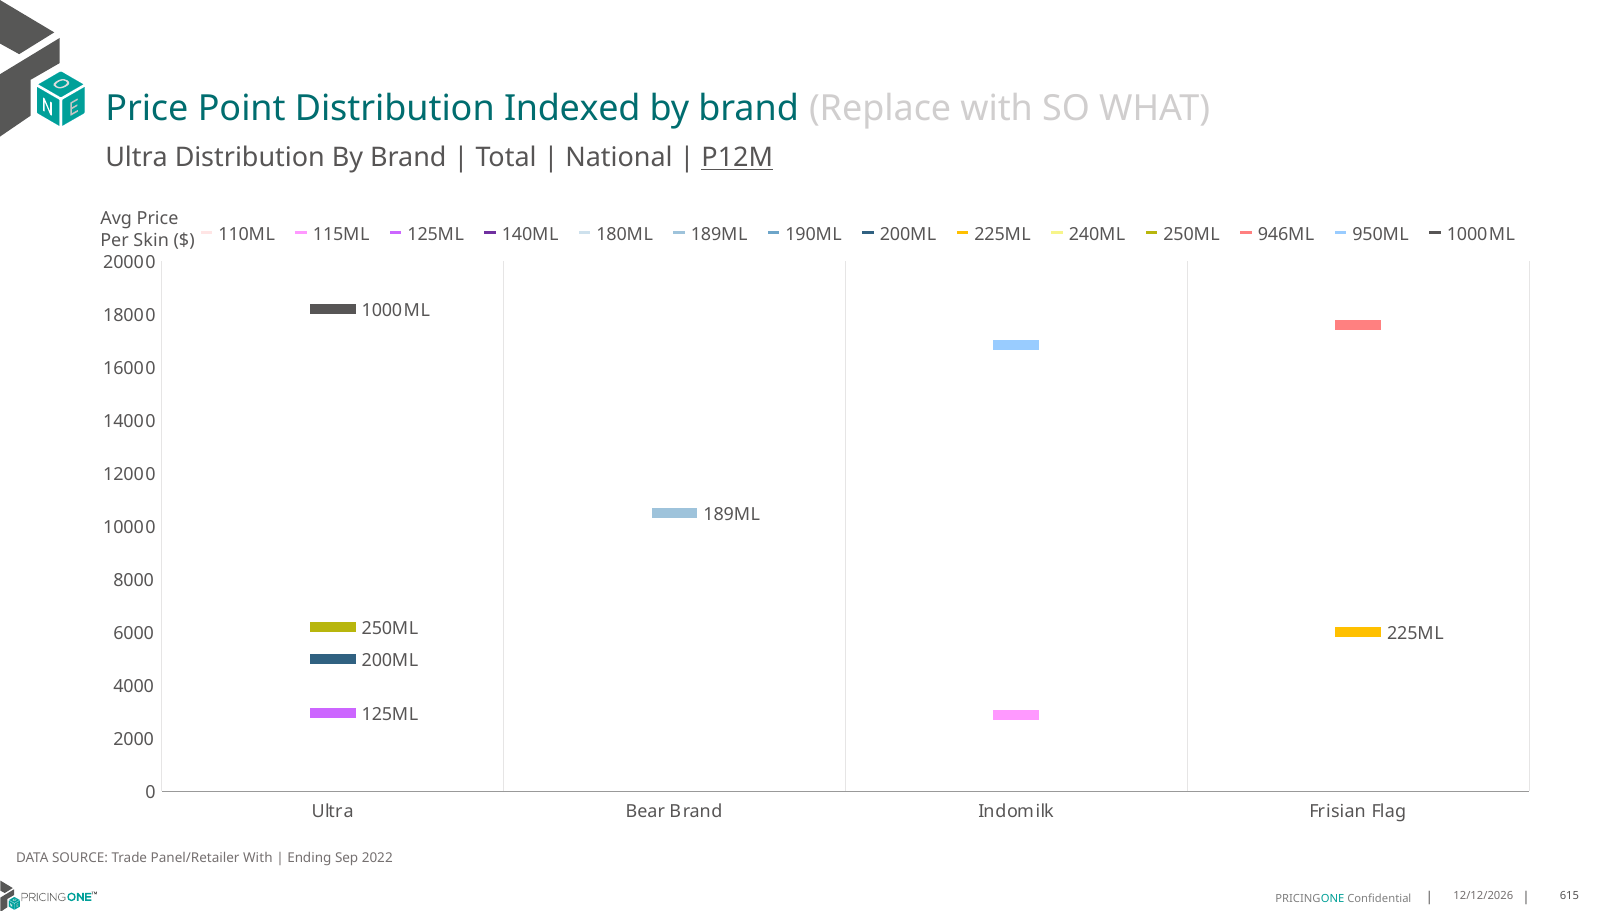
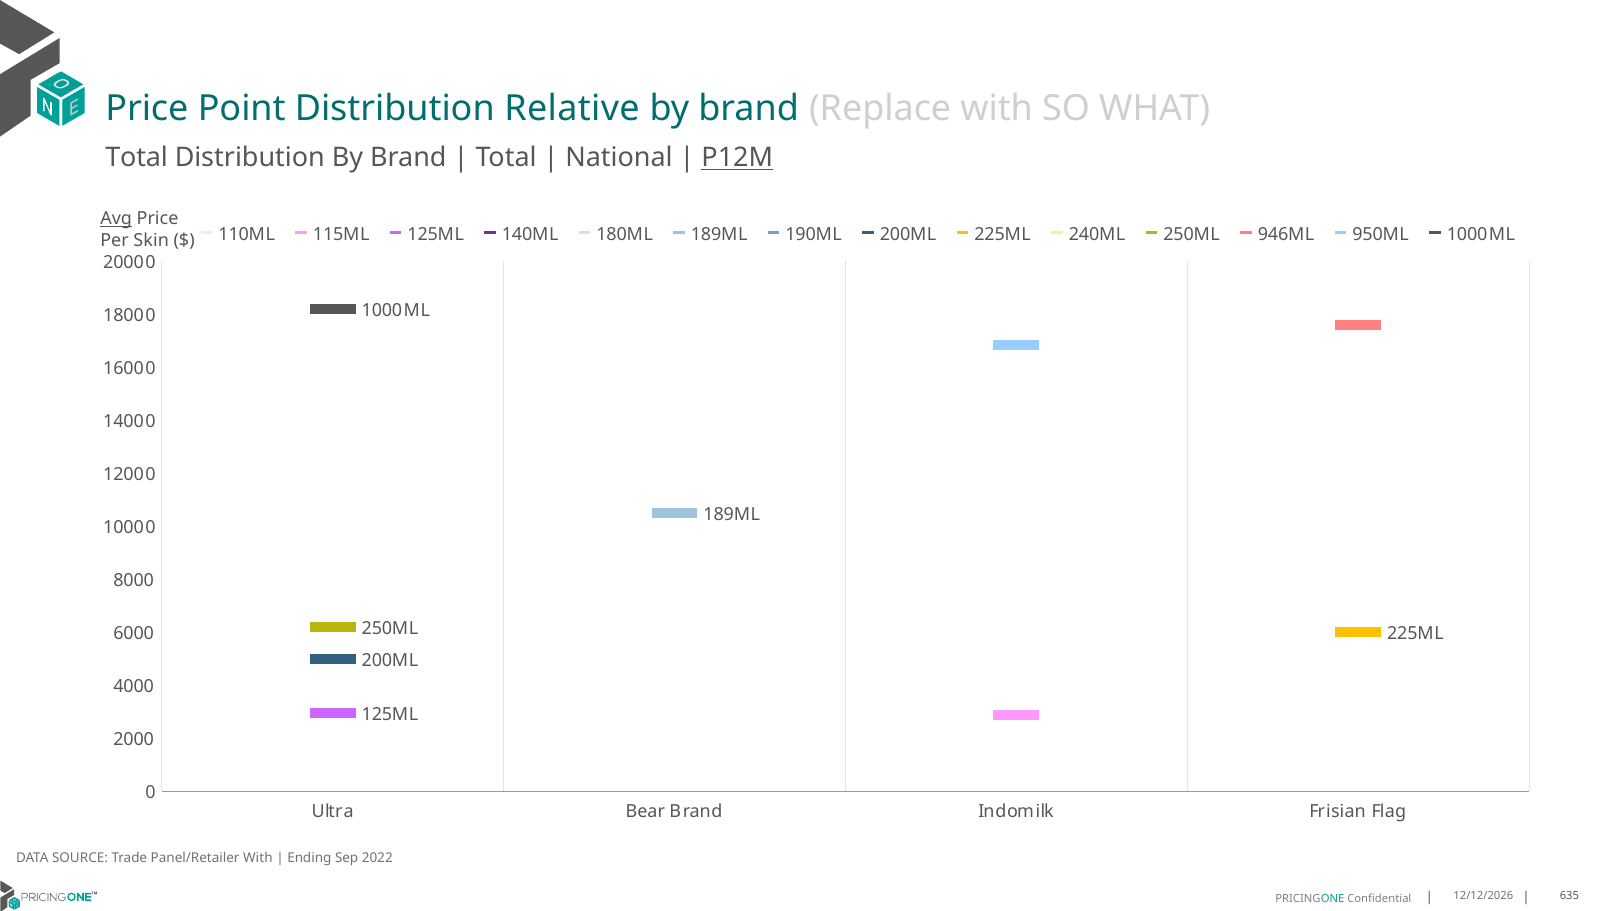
Indexed: Indexed -> Relative (572, 109)
Ultra: Ultra -> Total (137, 158)
Avg underline: none -> present (116, 219)
615: 615 -> 635 (1569, 895)
